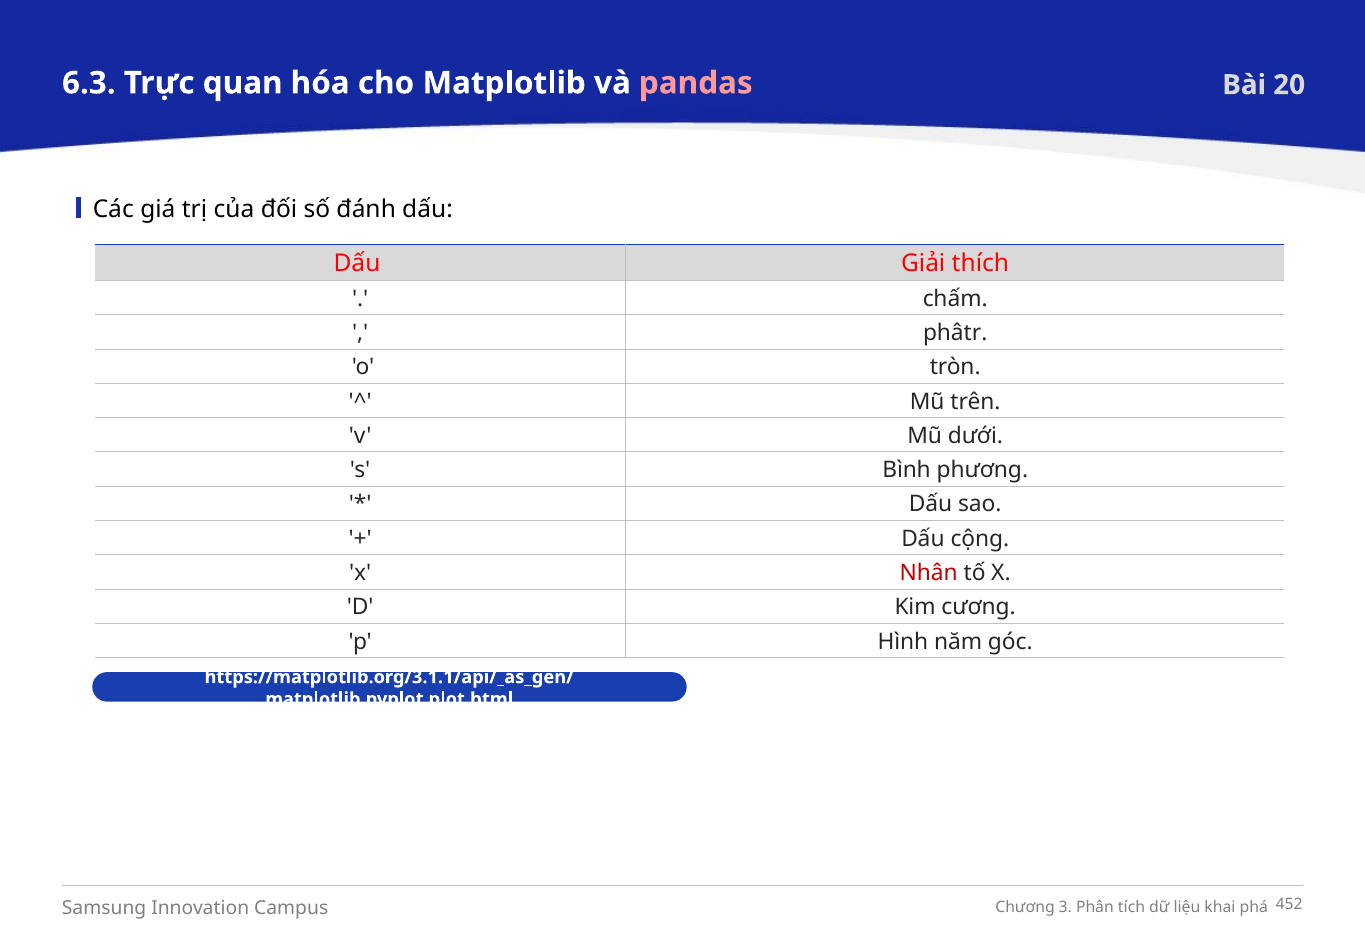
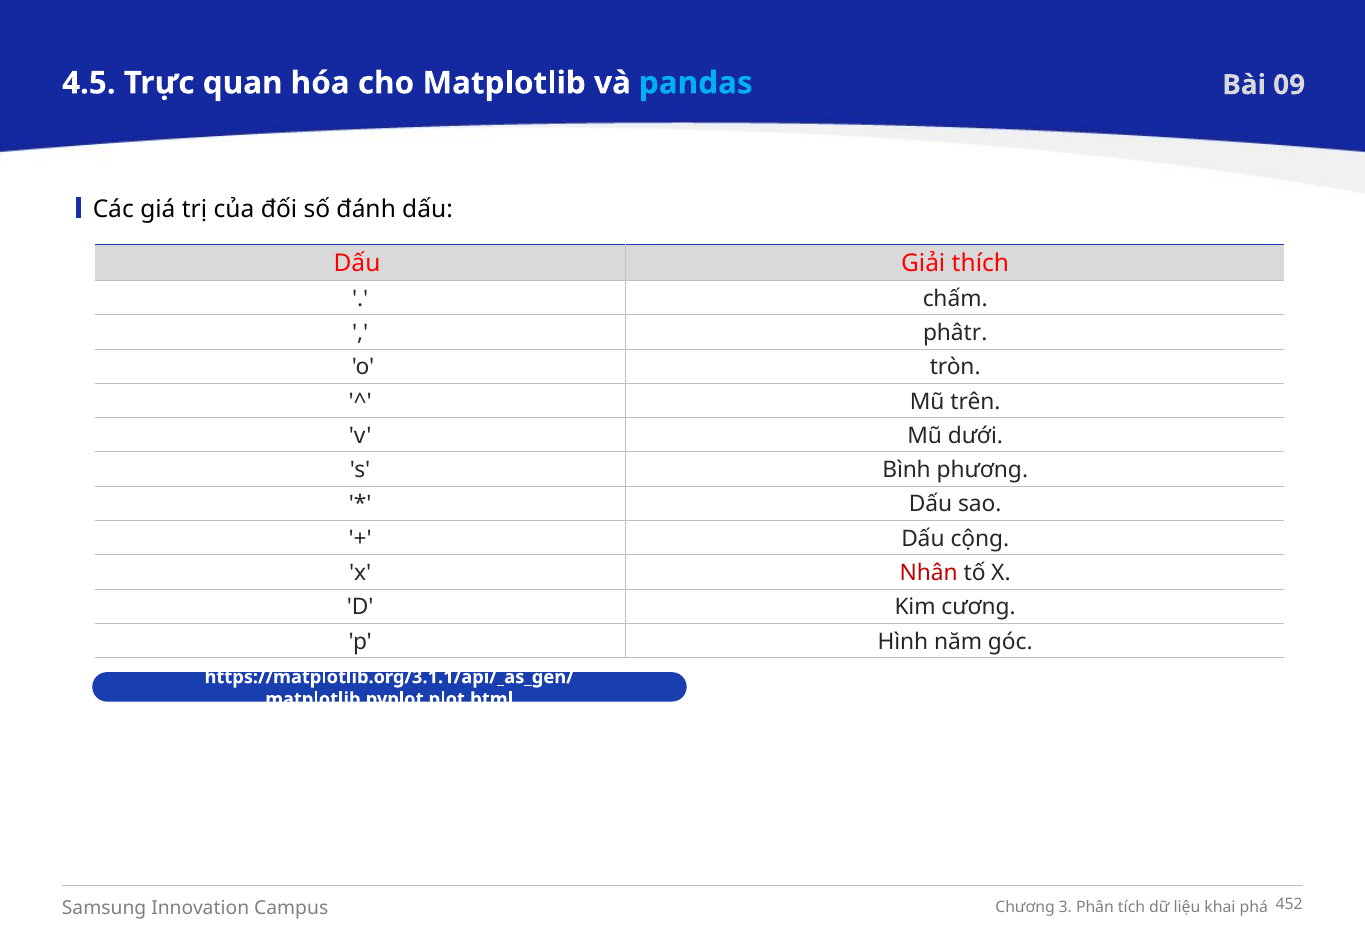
6.3: 6.3 -> 4.5 (89, 83)
pandas colour: pink -> light blue (696, 83)
20: 20 -> 09 (1289, 85)
